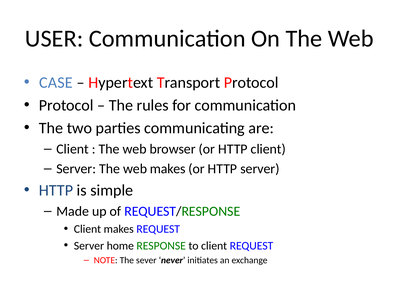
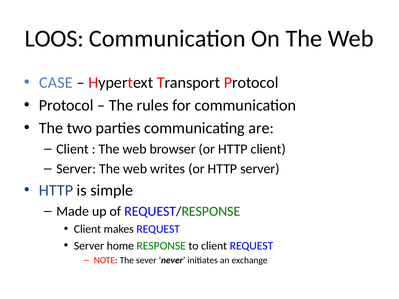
USER: USER -> LOOS (54, 39)
web makes: makes -> writes (168, 169)
